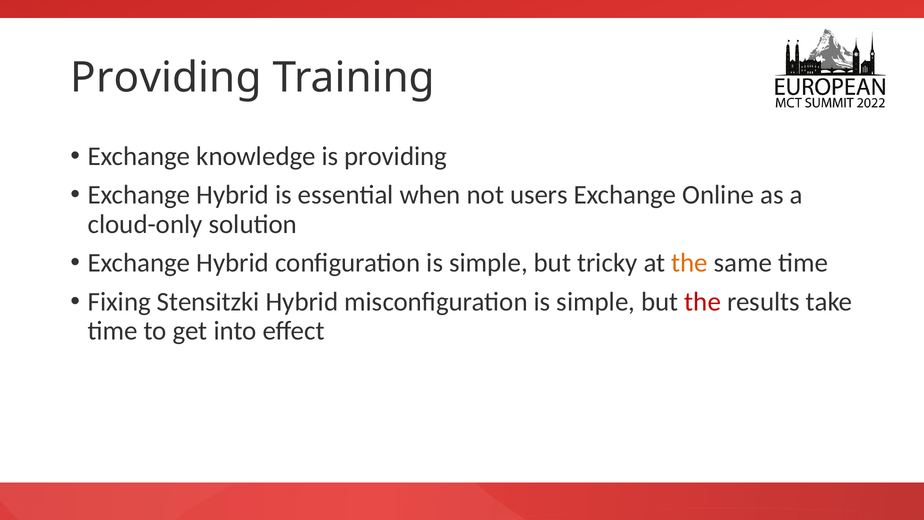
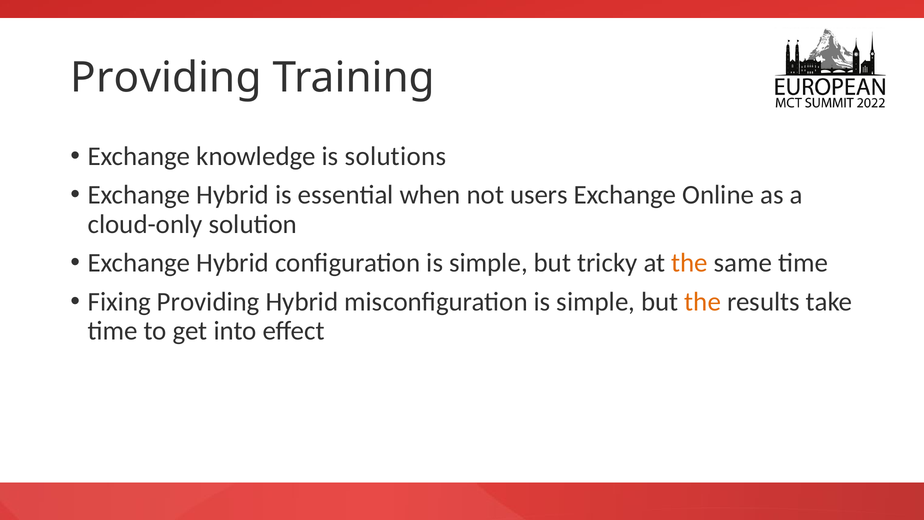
is providing: providing -> solutions (395, 156)
Fixing Stensitzki: Stensitzki -> Providing (208, 302)
the colour: red -> orange (703, 302)
